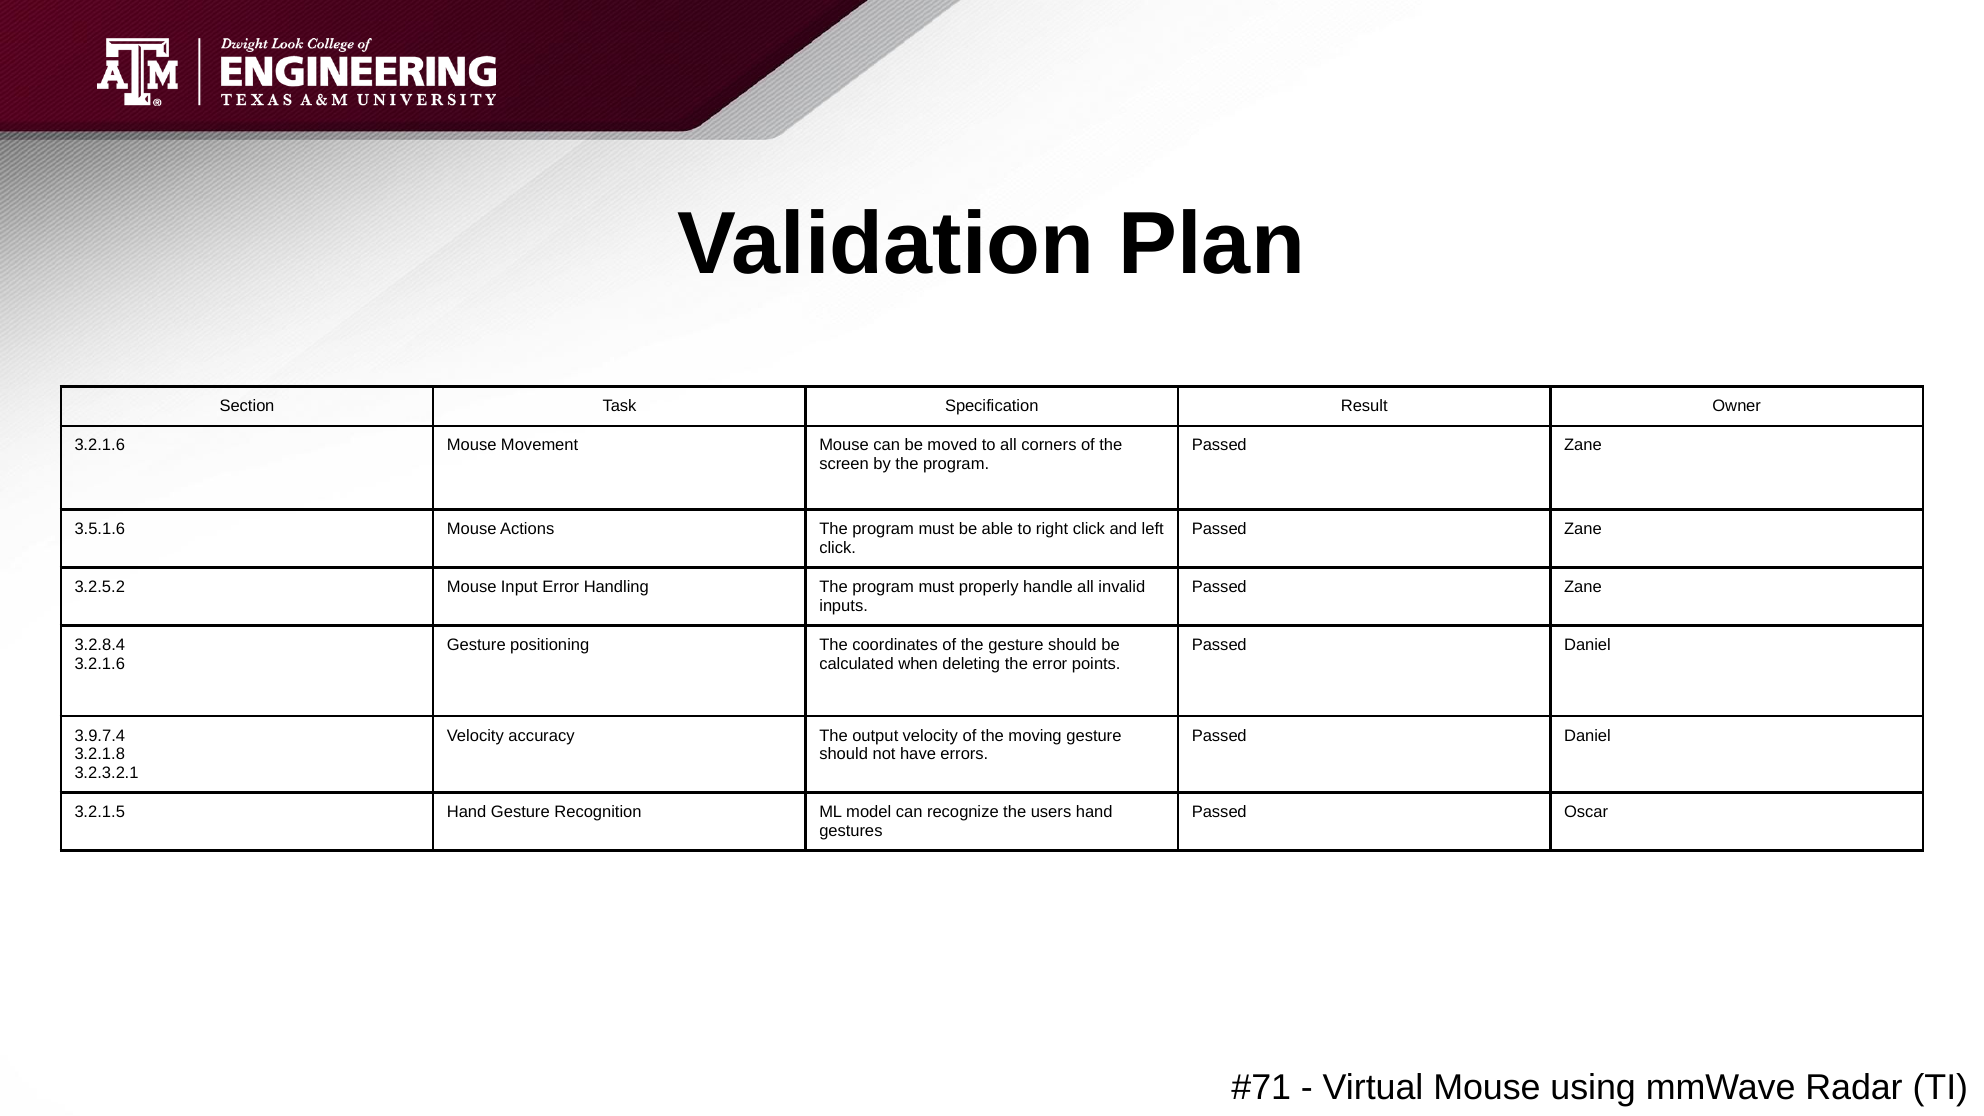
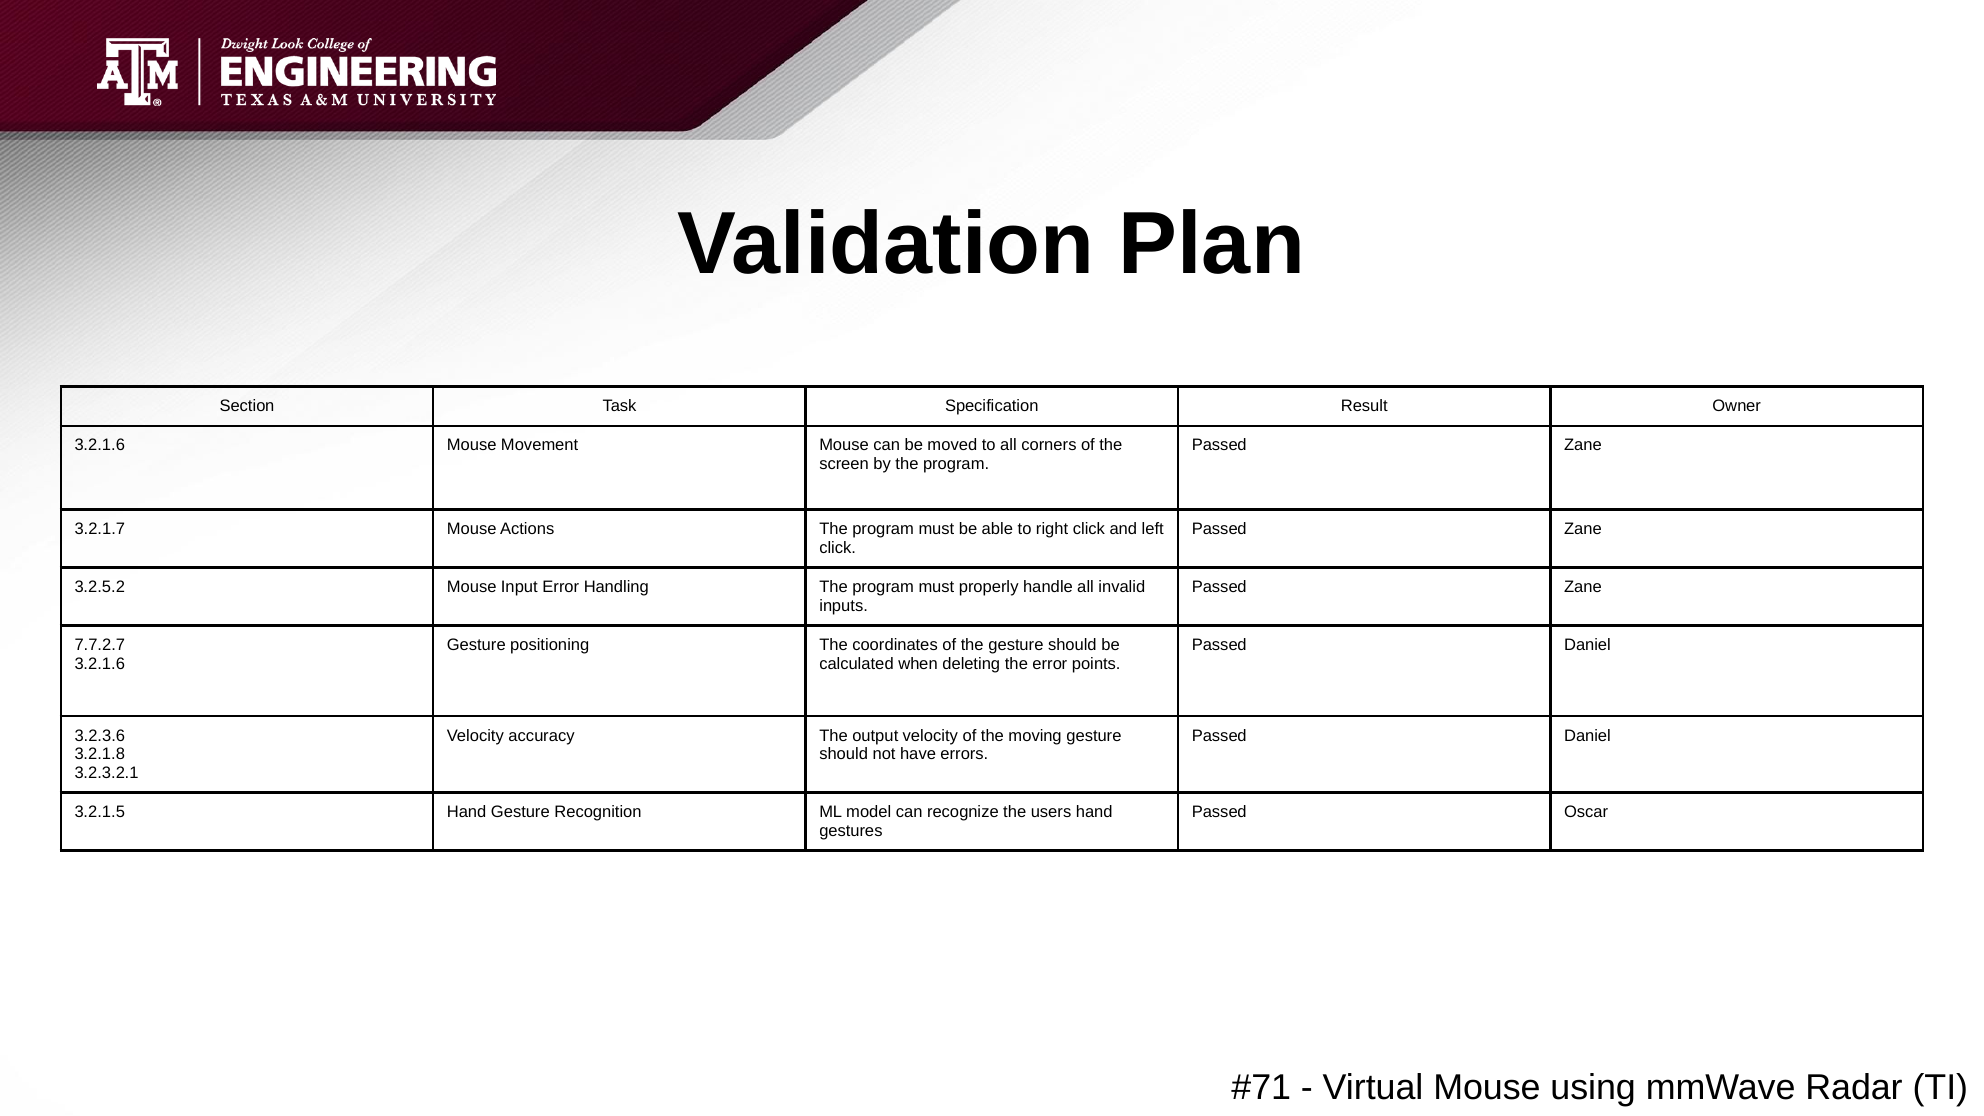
3.5.1.6: 3.5.1.6 -> 3.2.1.7 (100, 529)
3.2.8.4: 3.2.8.4 -> 7.7.2.7 (100, 645)
3.9.7.4: 3.9.7.4 -> 3.2.3.6 (100, 736)
